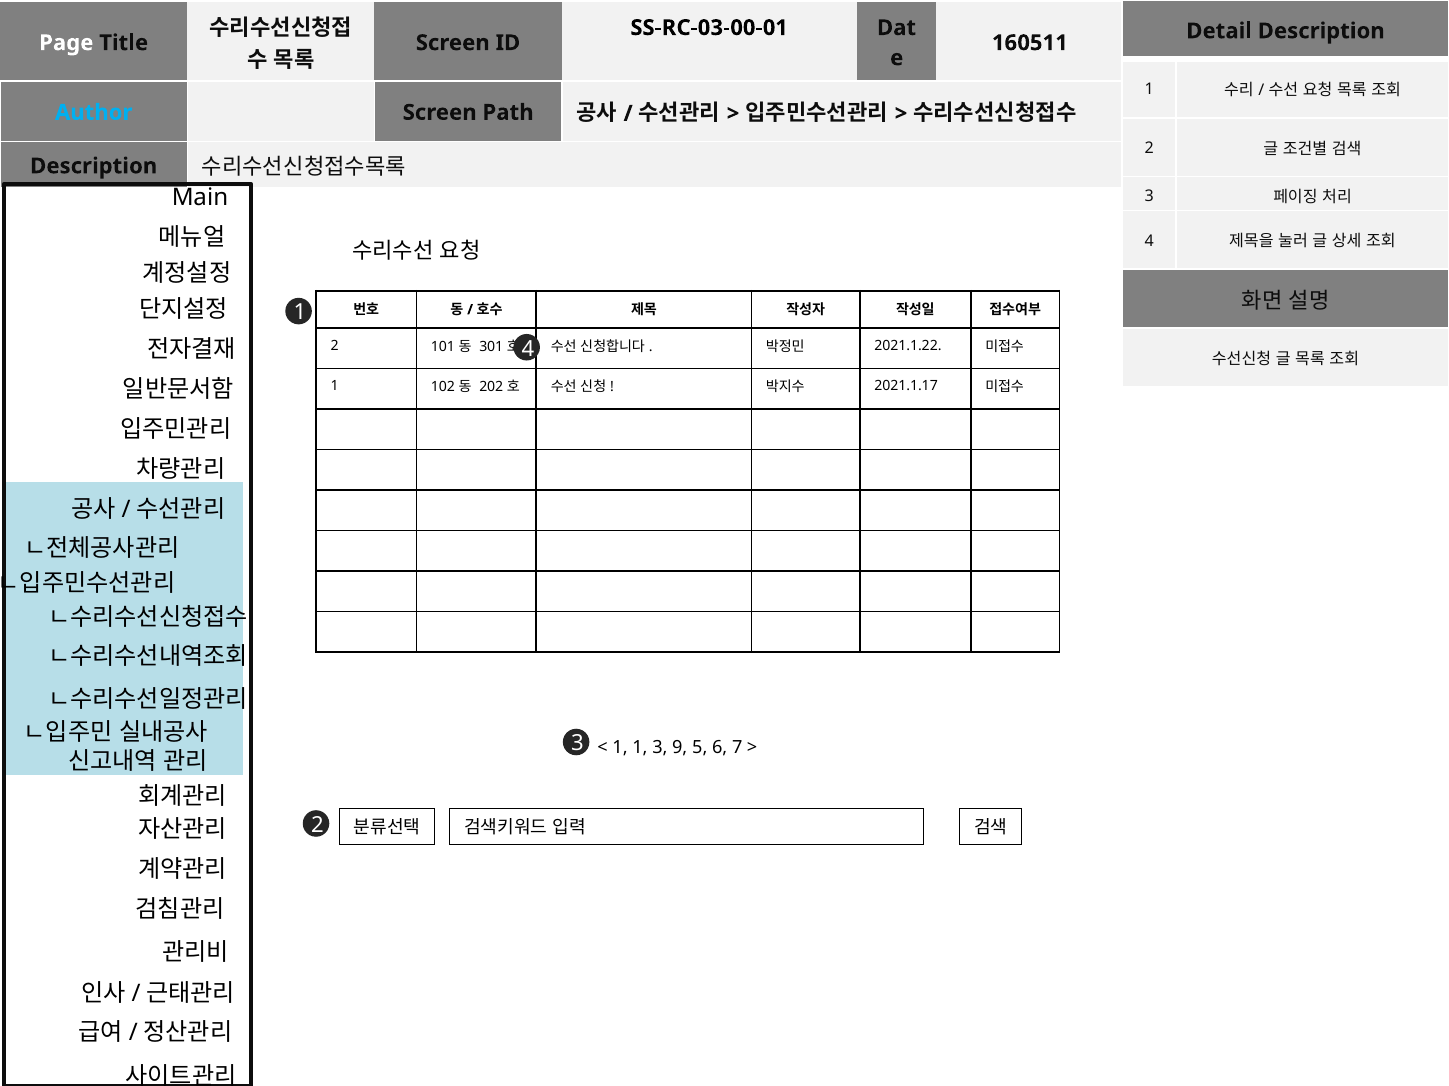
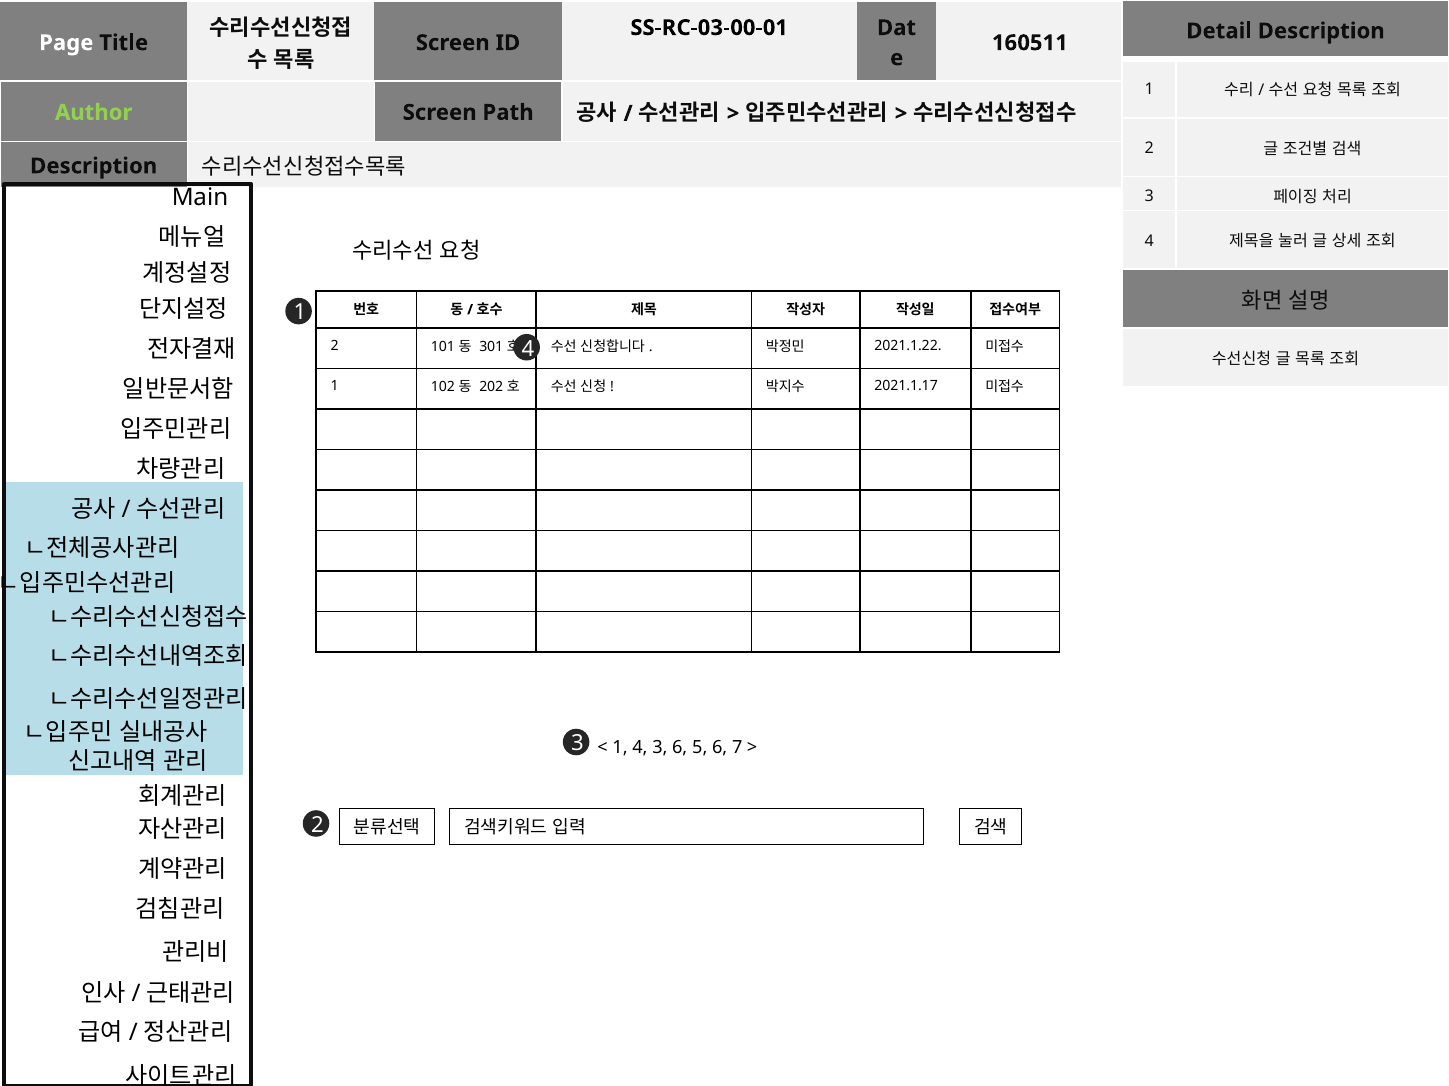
Author colour: light blue -> light green (94, 113)
1 1: 1 -> 4 (640, 748)
3 9: 9 -> 6 (680, 748)
